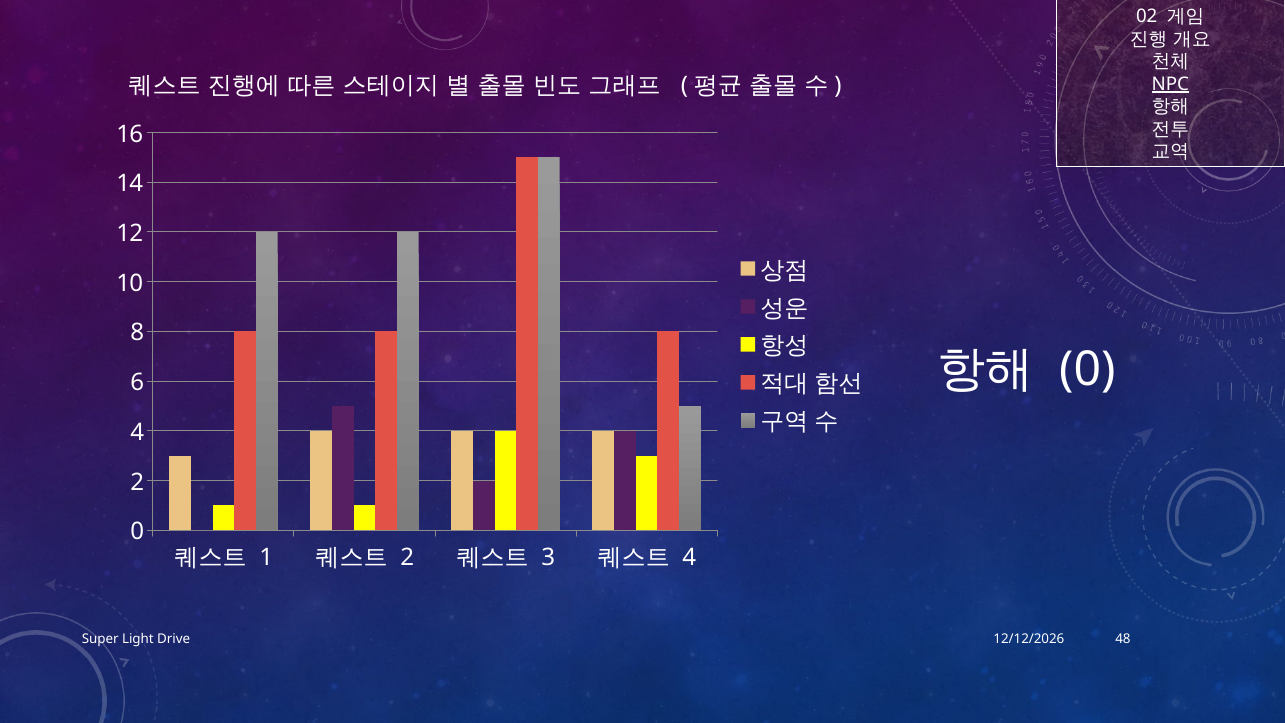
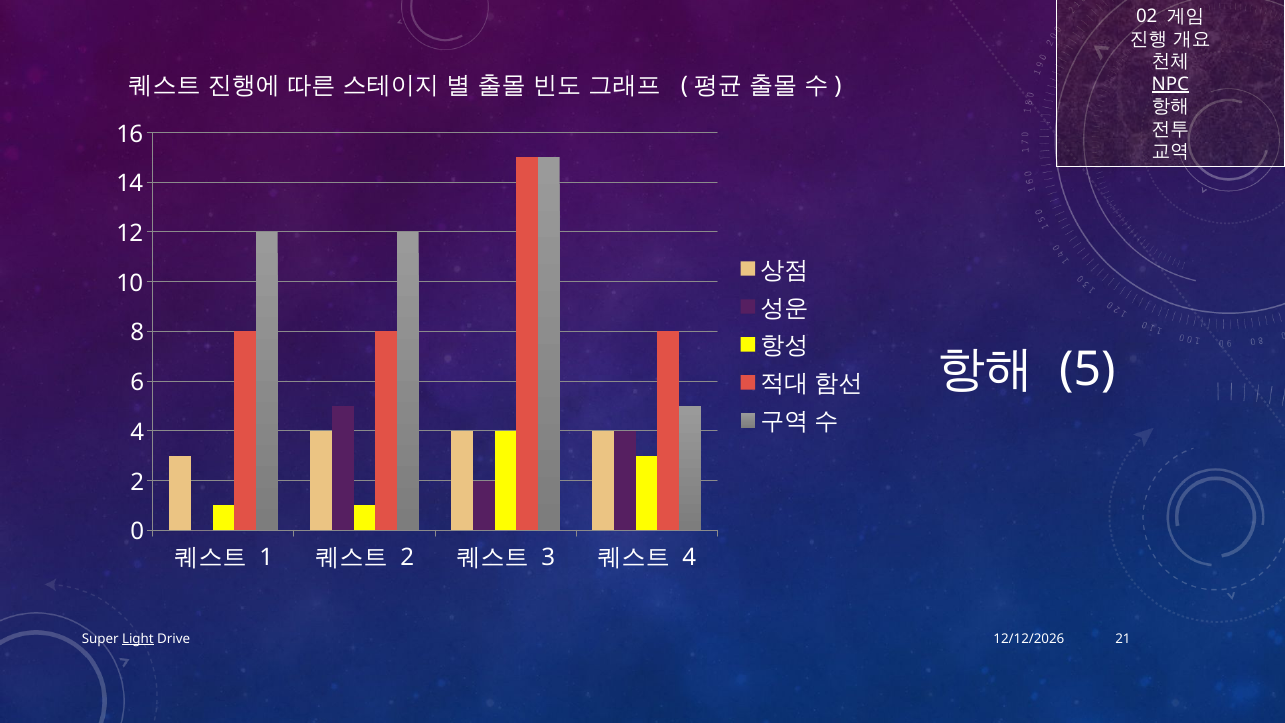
0: 0 -> 5 (1087, 370)
Light underline: none -> present (138, 639)
48: 48 -> 21 (1123, 639)
